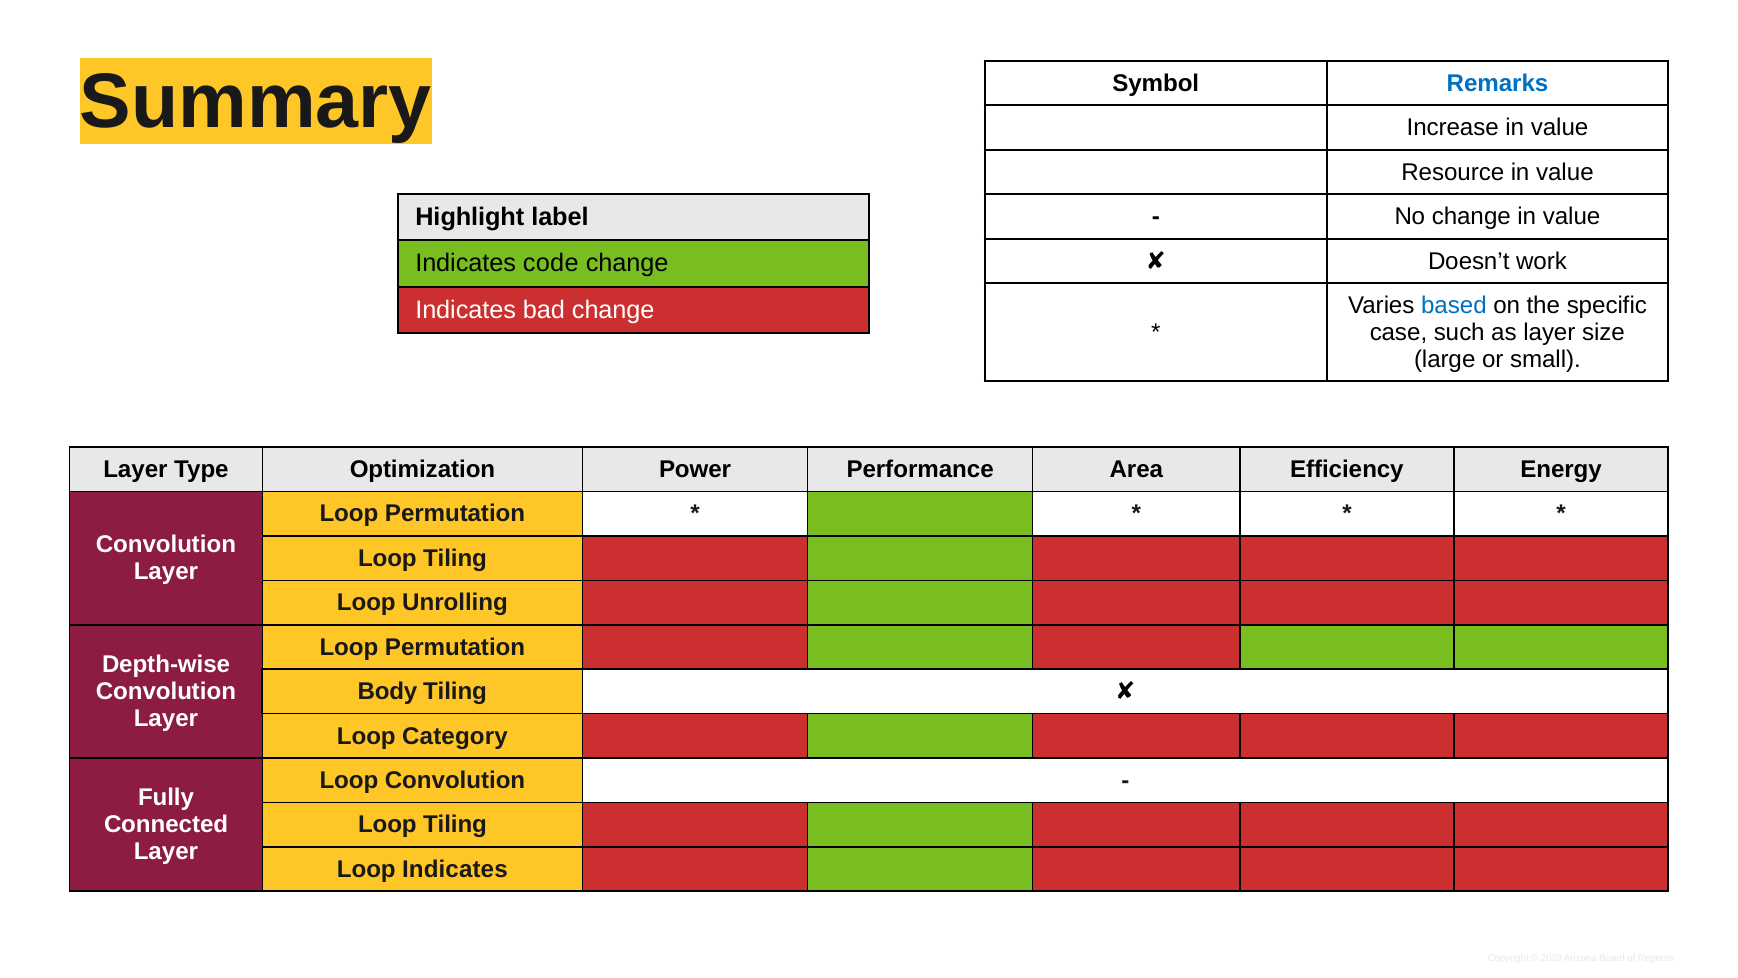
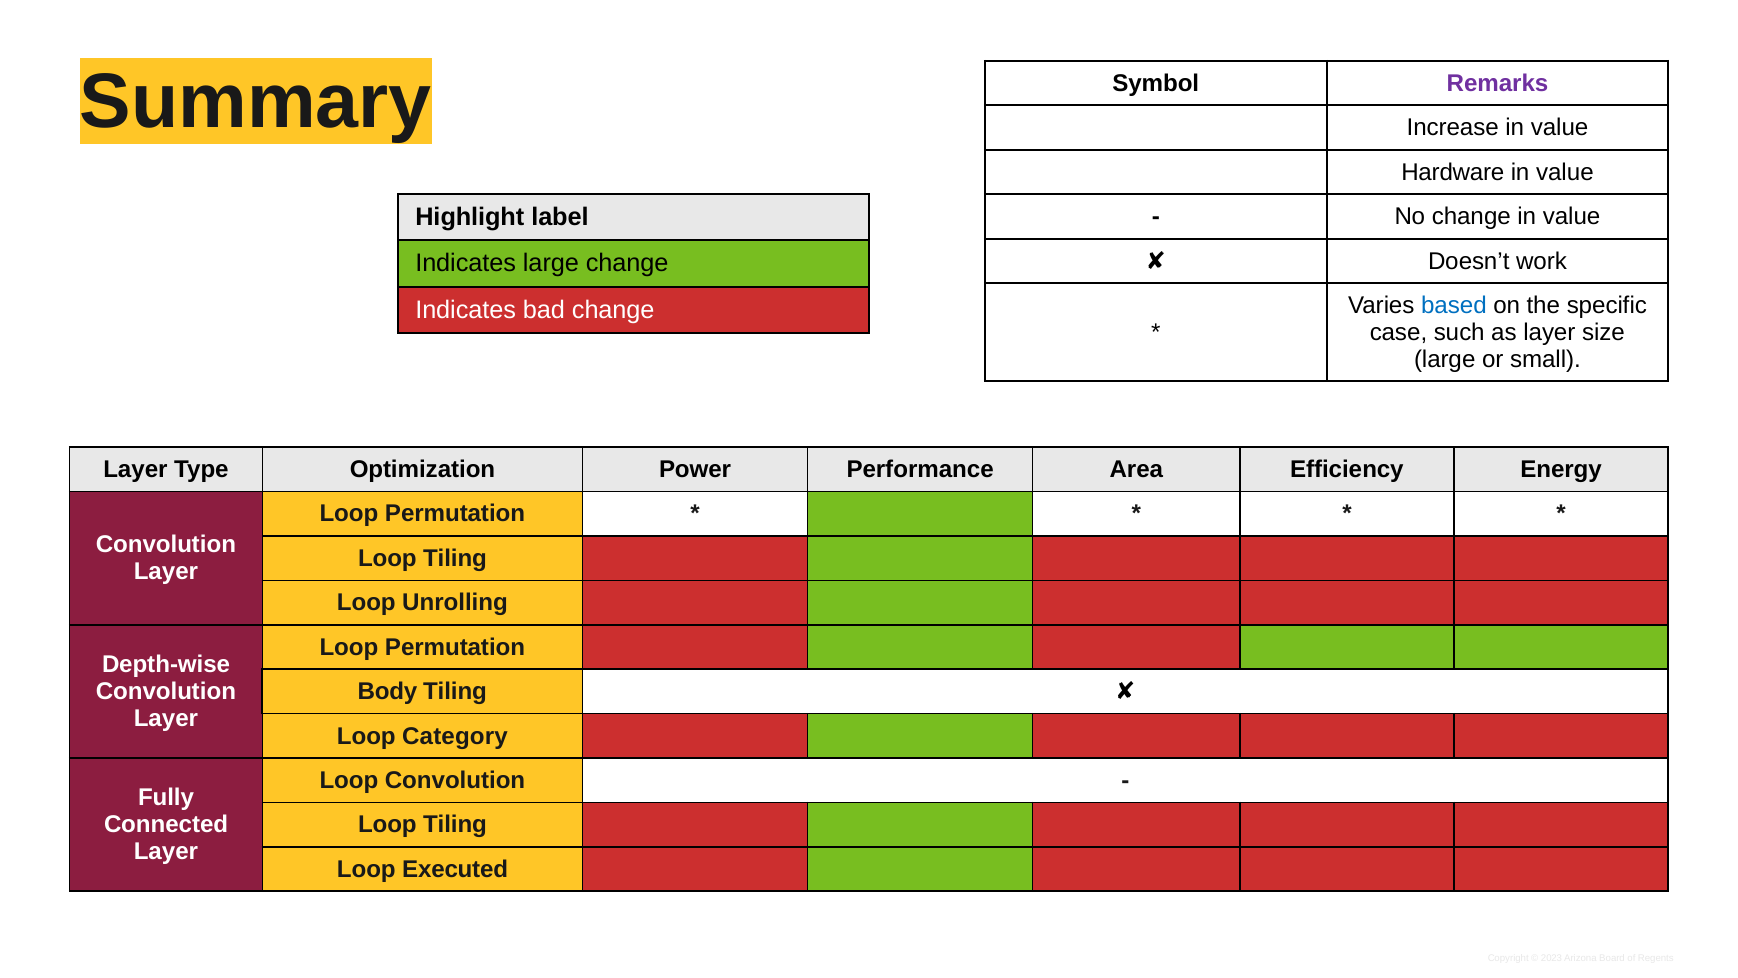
Remarks colour: blue -> purple (1498, 83)
Resource: Resource -> Hardware (1453, 172)
Indicates code: code -> large (551, 263)
Loop Indicates: Indicates -> Executed (455, 869)
